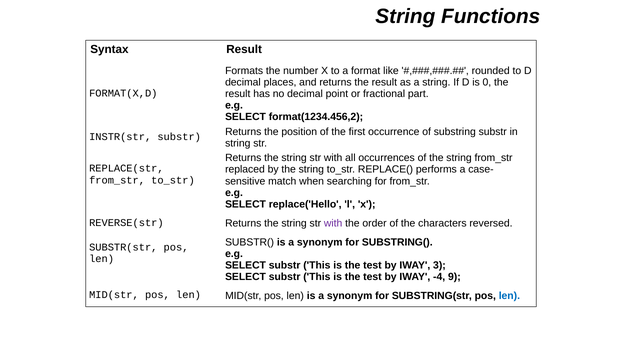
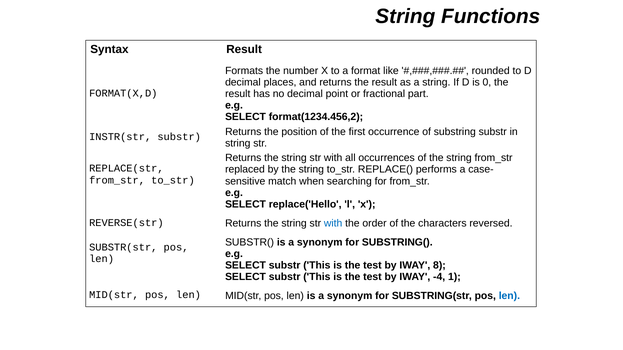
with colour: purple -> blue (333, 224)
3: 3 -> 8 (439, 266)
9: 9 -> 1 (454, 277)
